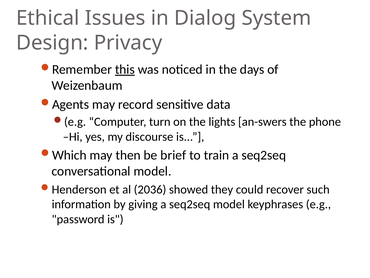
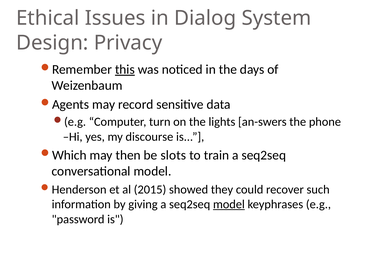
brief: brief -> slots (173, 155)
2036: 2036 -> 2015 (150, 189)
model underline: none -> present (229, 204)
